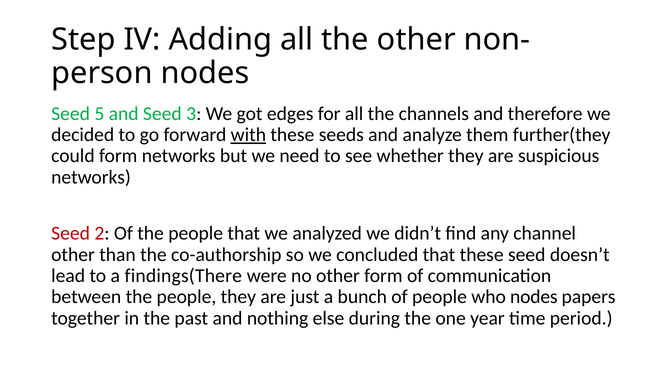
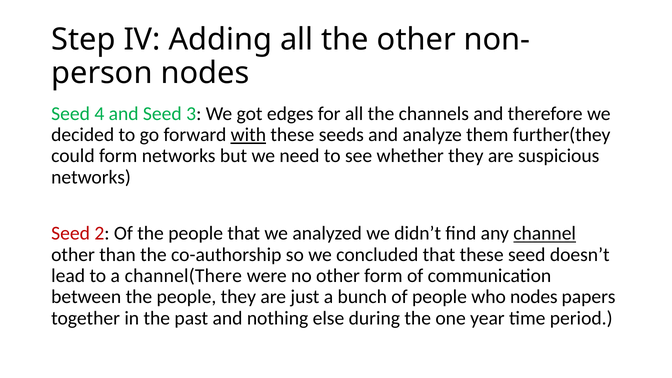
5: 5 -> 4 (99, 114)
channel underline: none -> present (545, 233)
findings(There: findings(There -> channel(There (183, 276)
